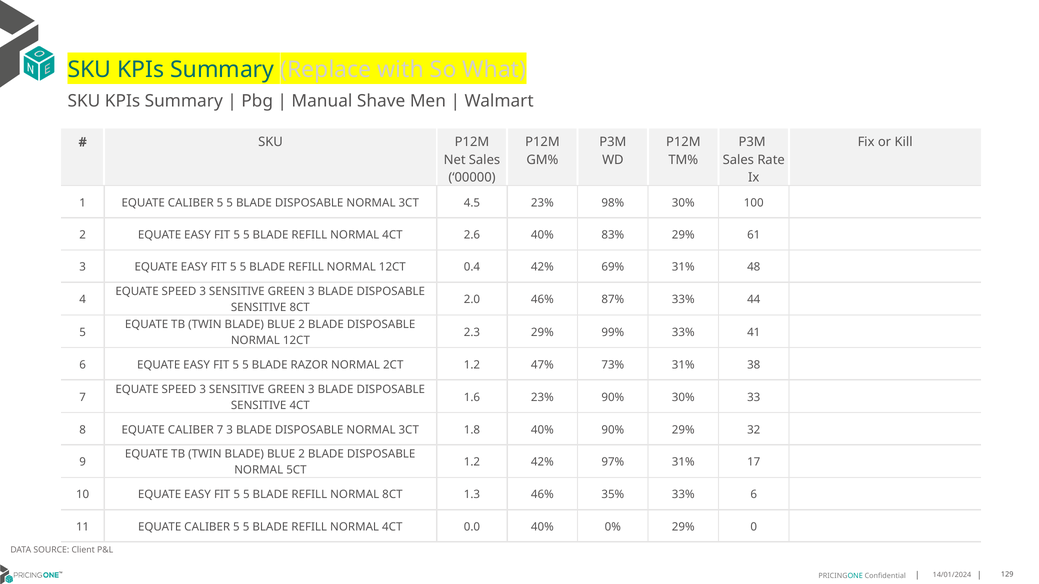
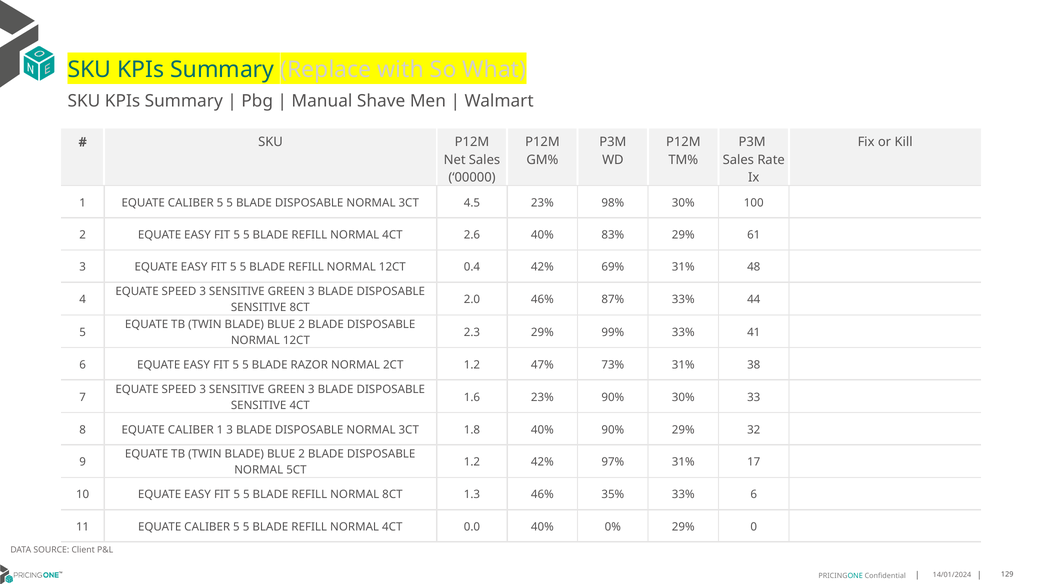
CALIBER 7: 7 -> 1 (220, 430)
